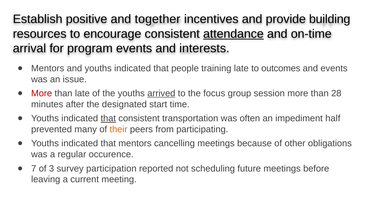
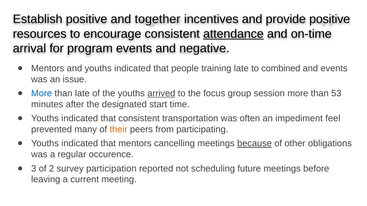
provide building: building -> positive (330, 19)
interests: interests -> negative (204, 49)
outcomes: outcomes -> combined (281, 69)
More colour: red -> blue (42, 94)
28: 28 -> 53 (336, 94)
that underline: present -> none (108, 119)
half: half -> feel (333, 119)
because underline: none -> present (254, 144)
7: 7 -> 3 (34, 169)
3: 3 -> 2 (52, 169)
